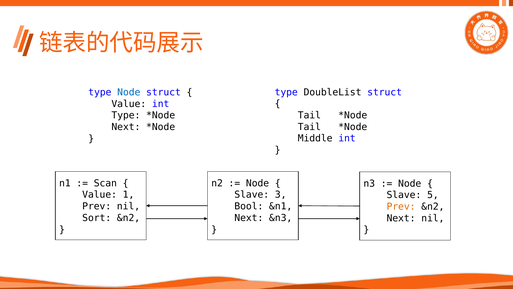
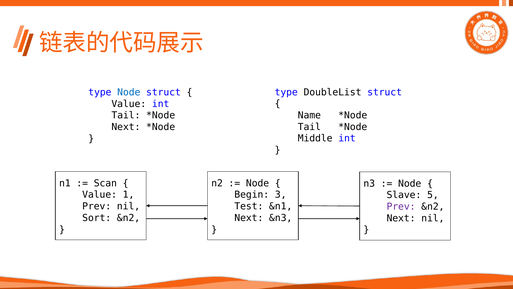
Tail: Tail -> Name (309, 115)
Type: Type -> Tail (126, 115)
Slave: Slave -> Begin (252, 195)
Bool: Bool -> Test (249, 206)
Prev colour: orange -> purple (401, 206)
